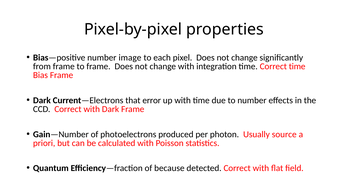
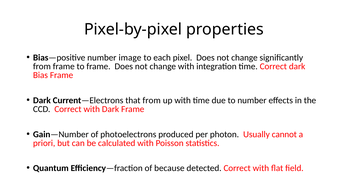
Correct time: time -> dark (297, 66)
that error: error -> from (152, 100)
source: source -> cannot (284, 134)
